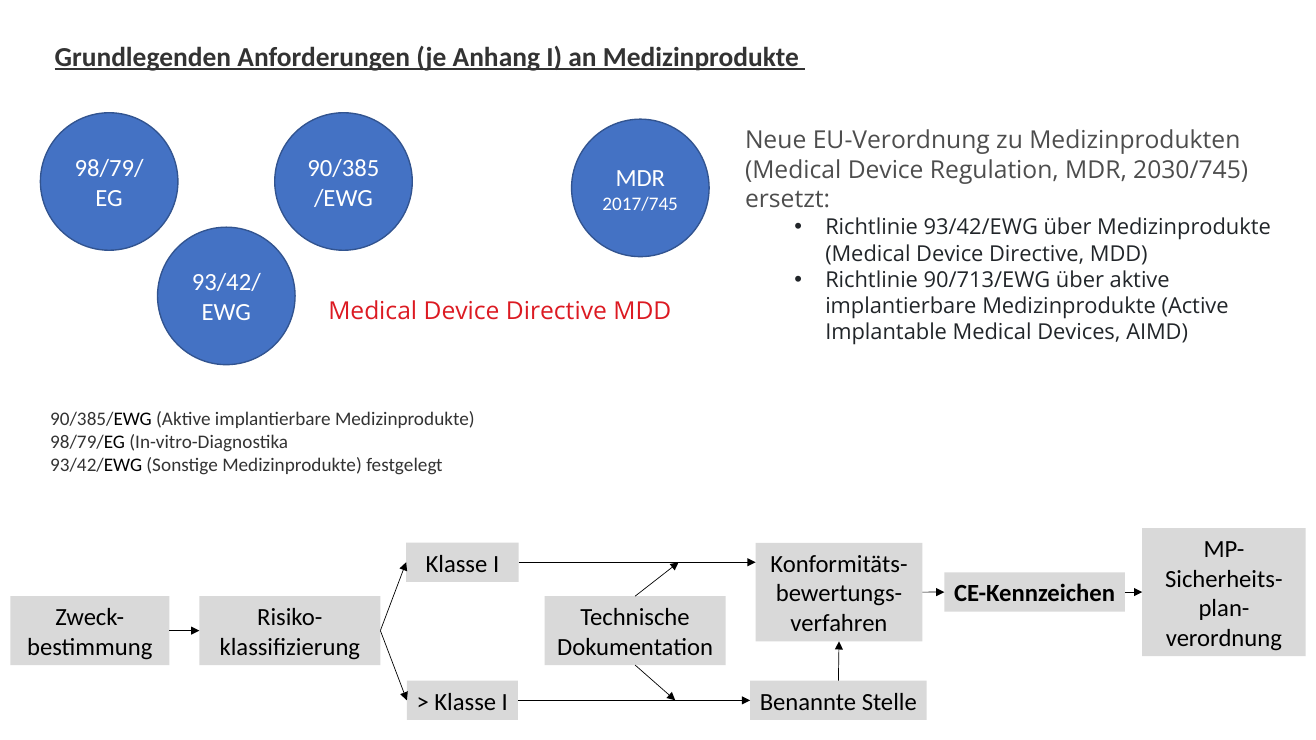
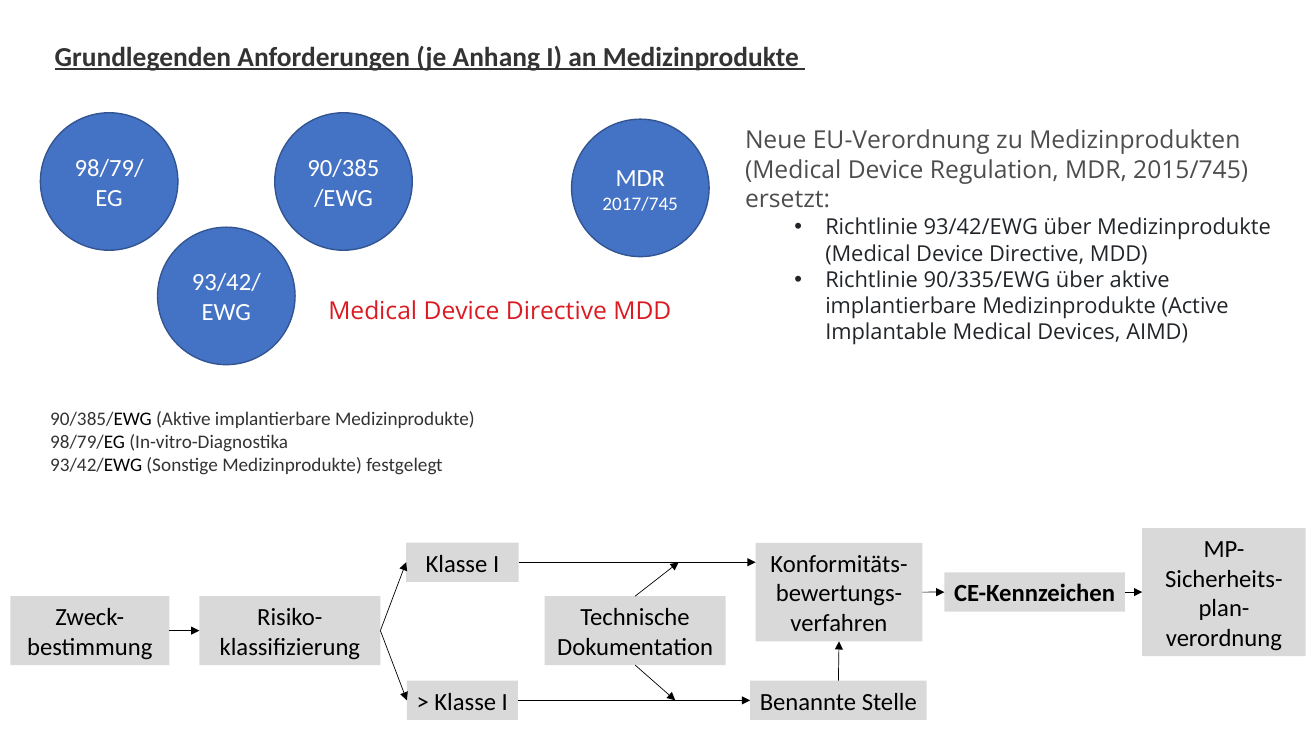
2030/745: 2030/745 -> 2015/745 (1191, 170)
90/713/EWG: 90/713/EWG -> 90/335/EWG (987, 280)
